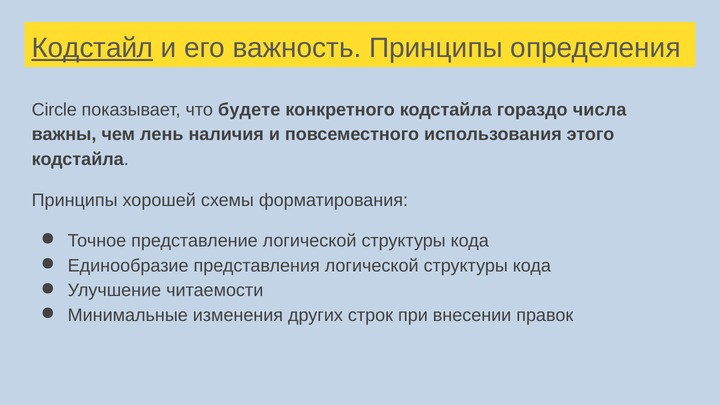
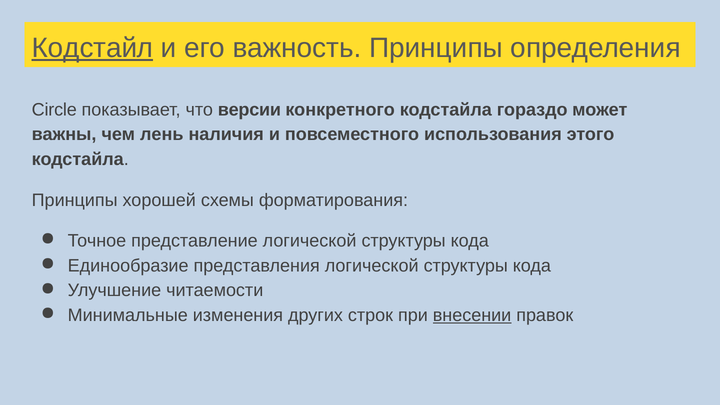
будете: будете -> версии (249, 110)
числа: числа -> может (600, 110)
внесении underline: none -> present (472, 315)
